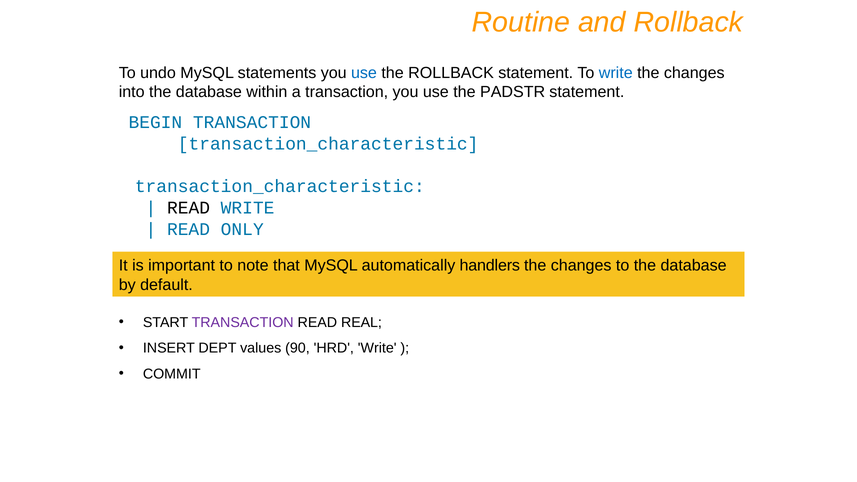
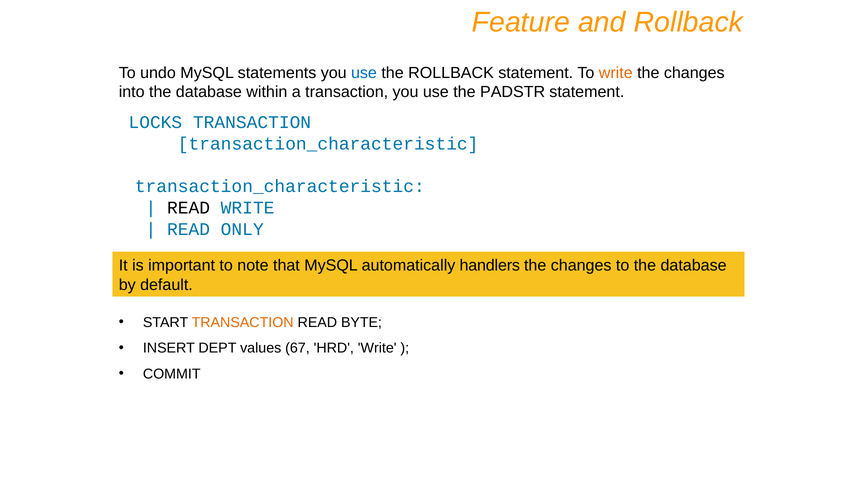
Routine: Routine -> Feature (521, 22)
write colour: blue -> orange (616, 73)
BEGIN: BEGIN -> LOCKS (155, 122)
TRANSACTION colour: purple -> orange (243, 323)
REAL: REAL -> BYTE (361, 323)
90: 90 -> 67 (297, 348)
